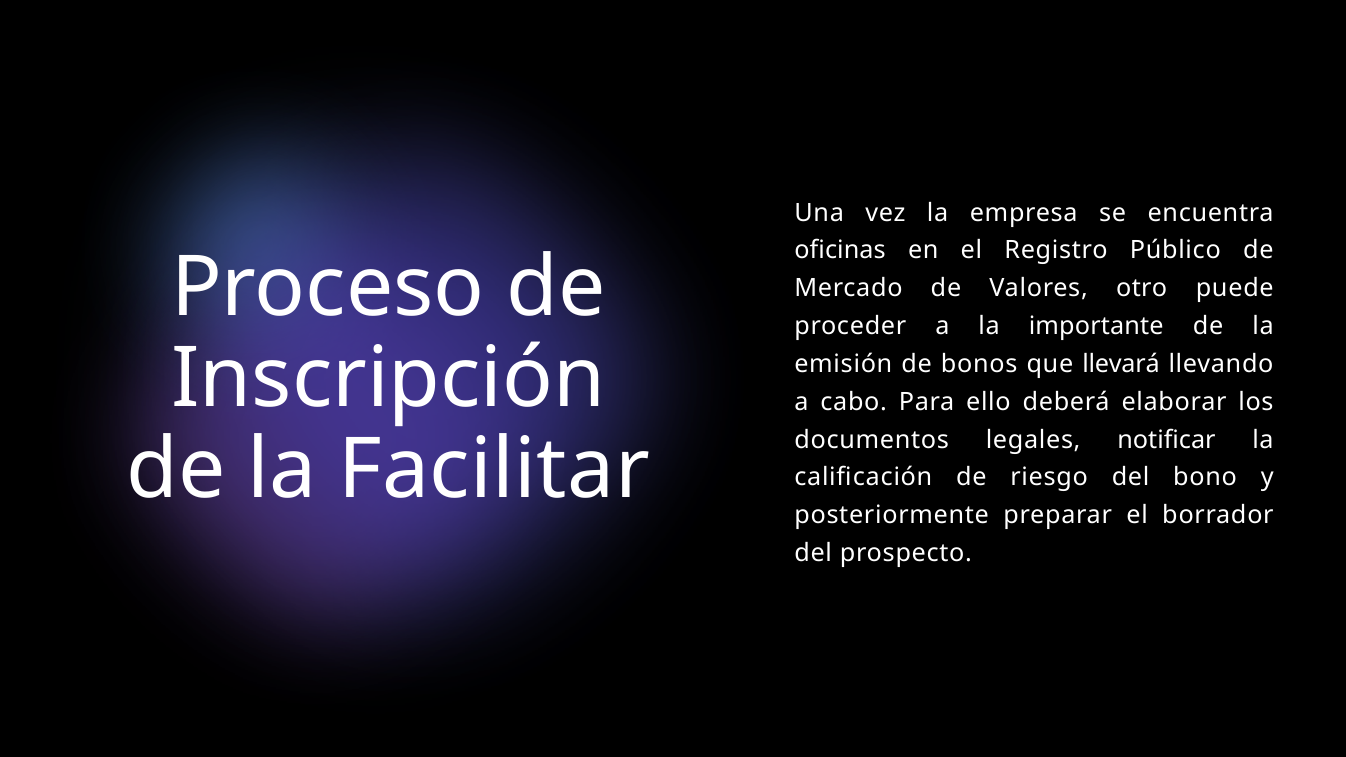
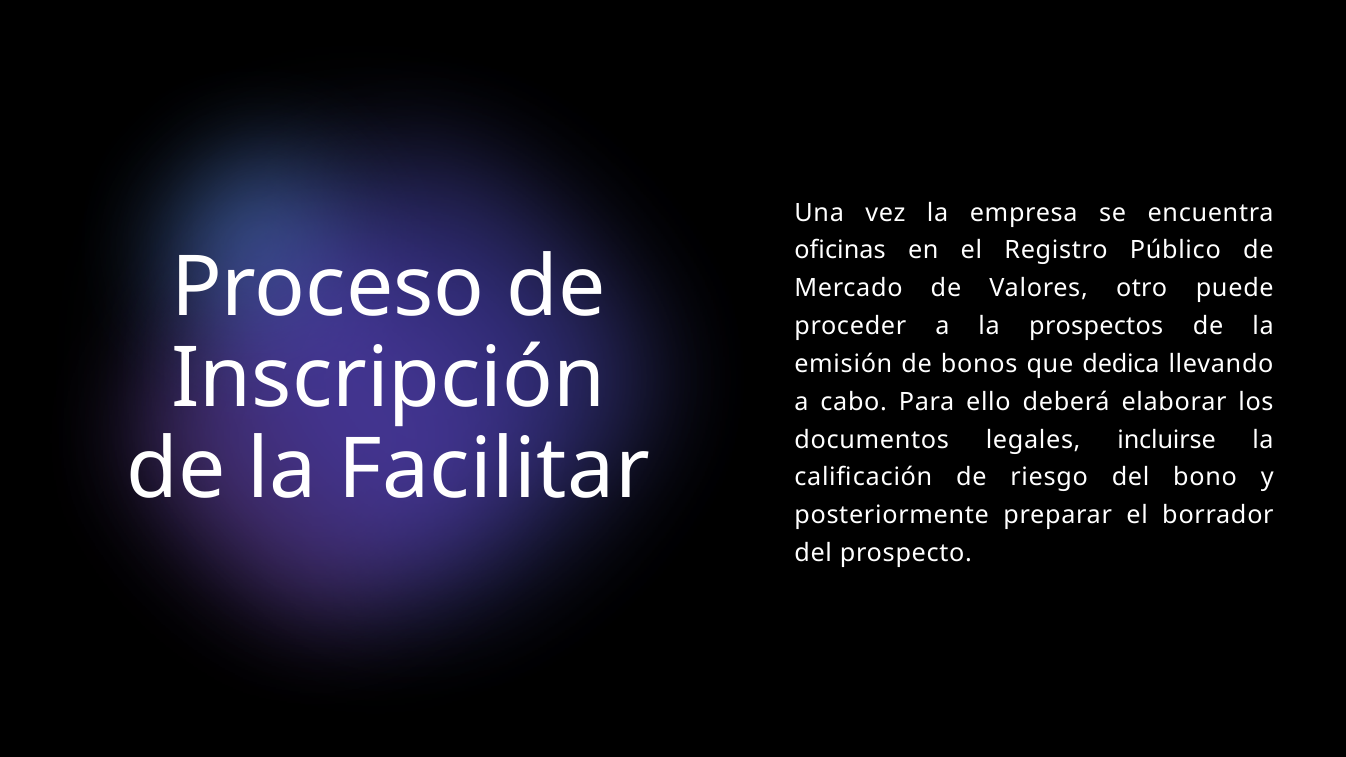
importante: importante -> prospectos (1096, 326)
llevará: llevará -> dedica (1121, 364)
notificar: notificar -> incluirse (1167, 440)
